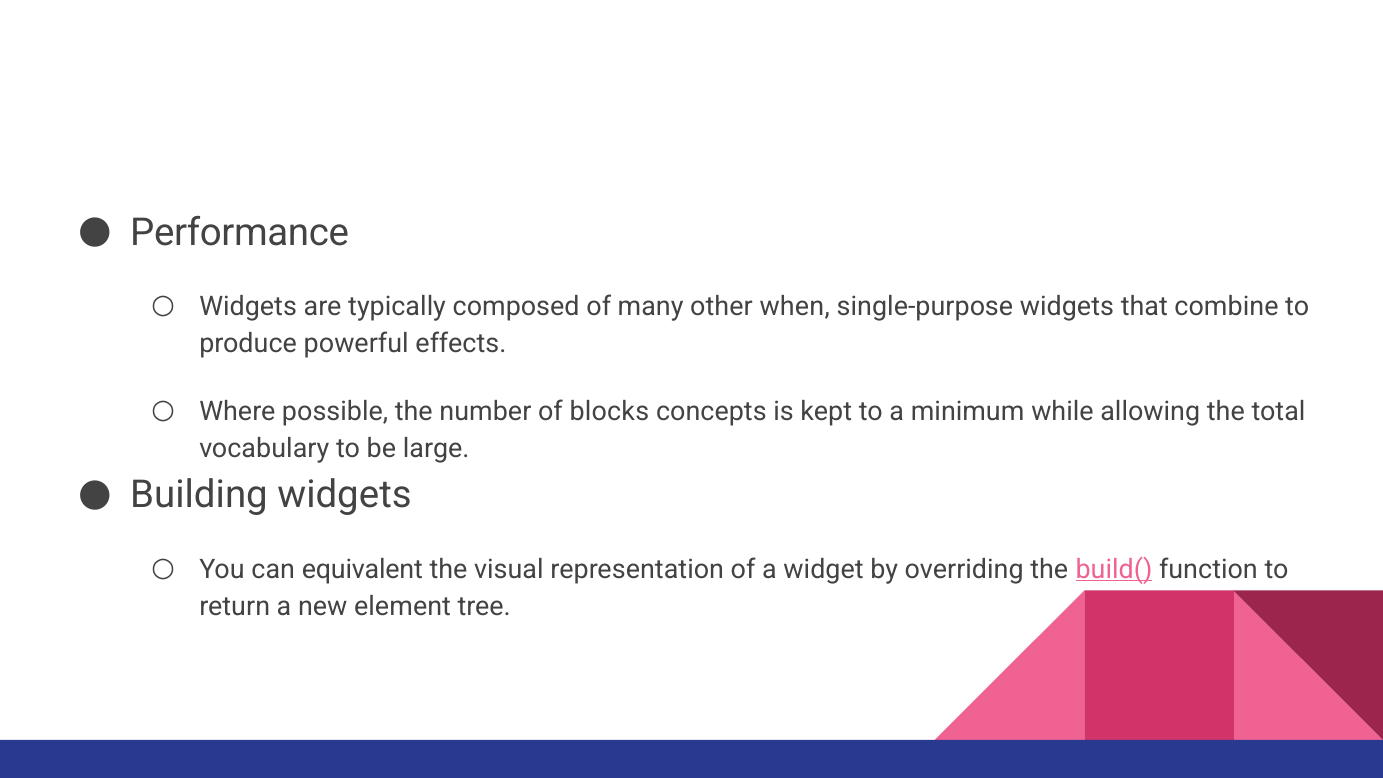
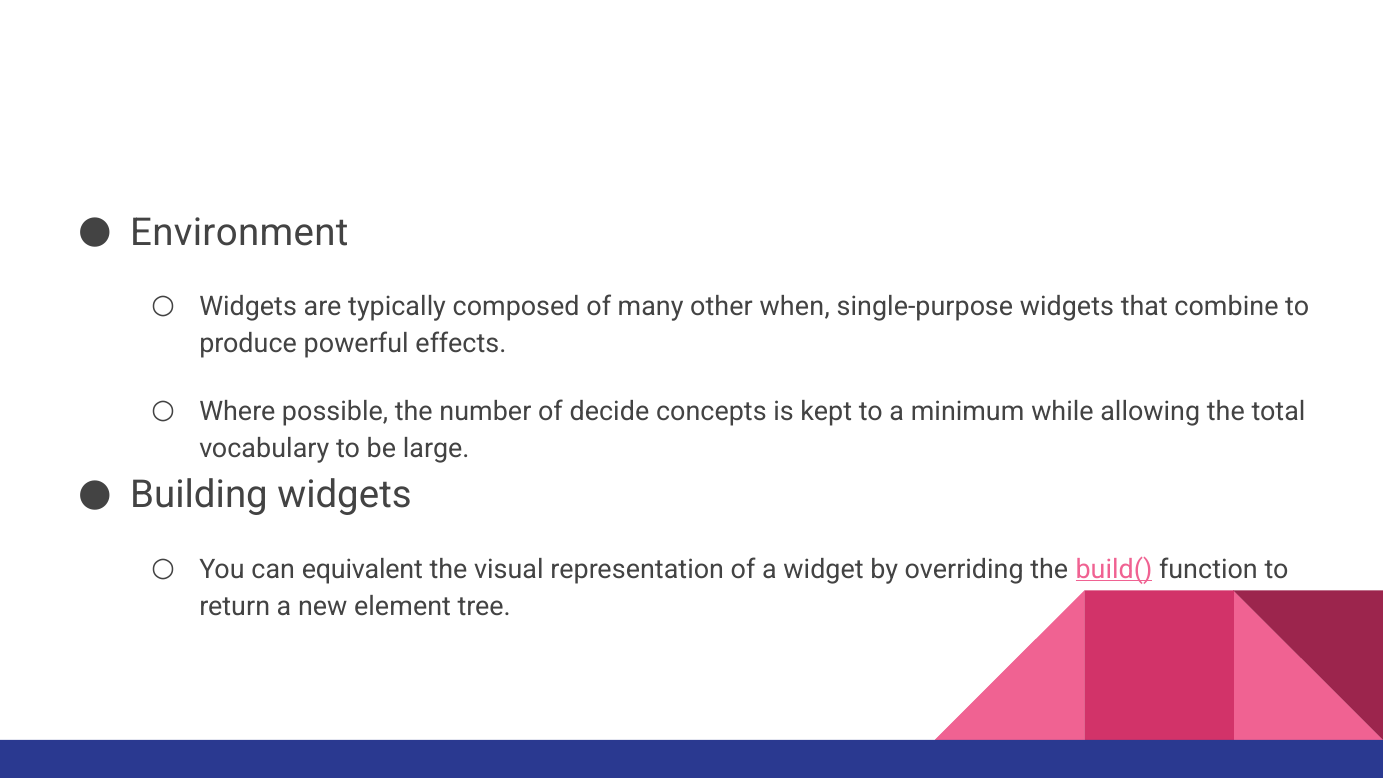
Performance: Performance -> Environment (239, 232)
blocks: blocks -> decide (609, 411)
